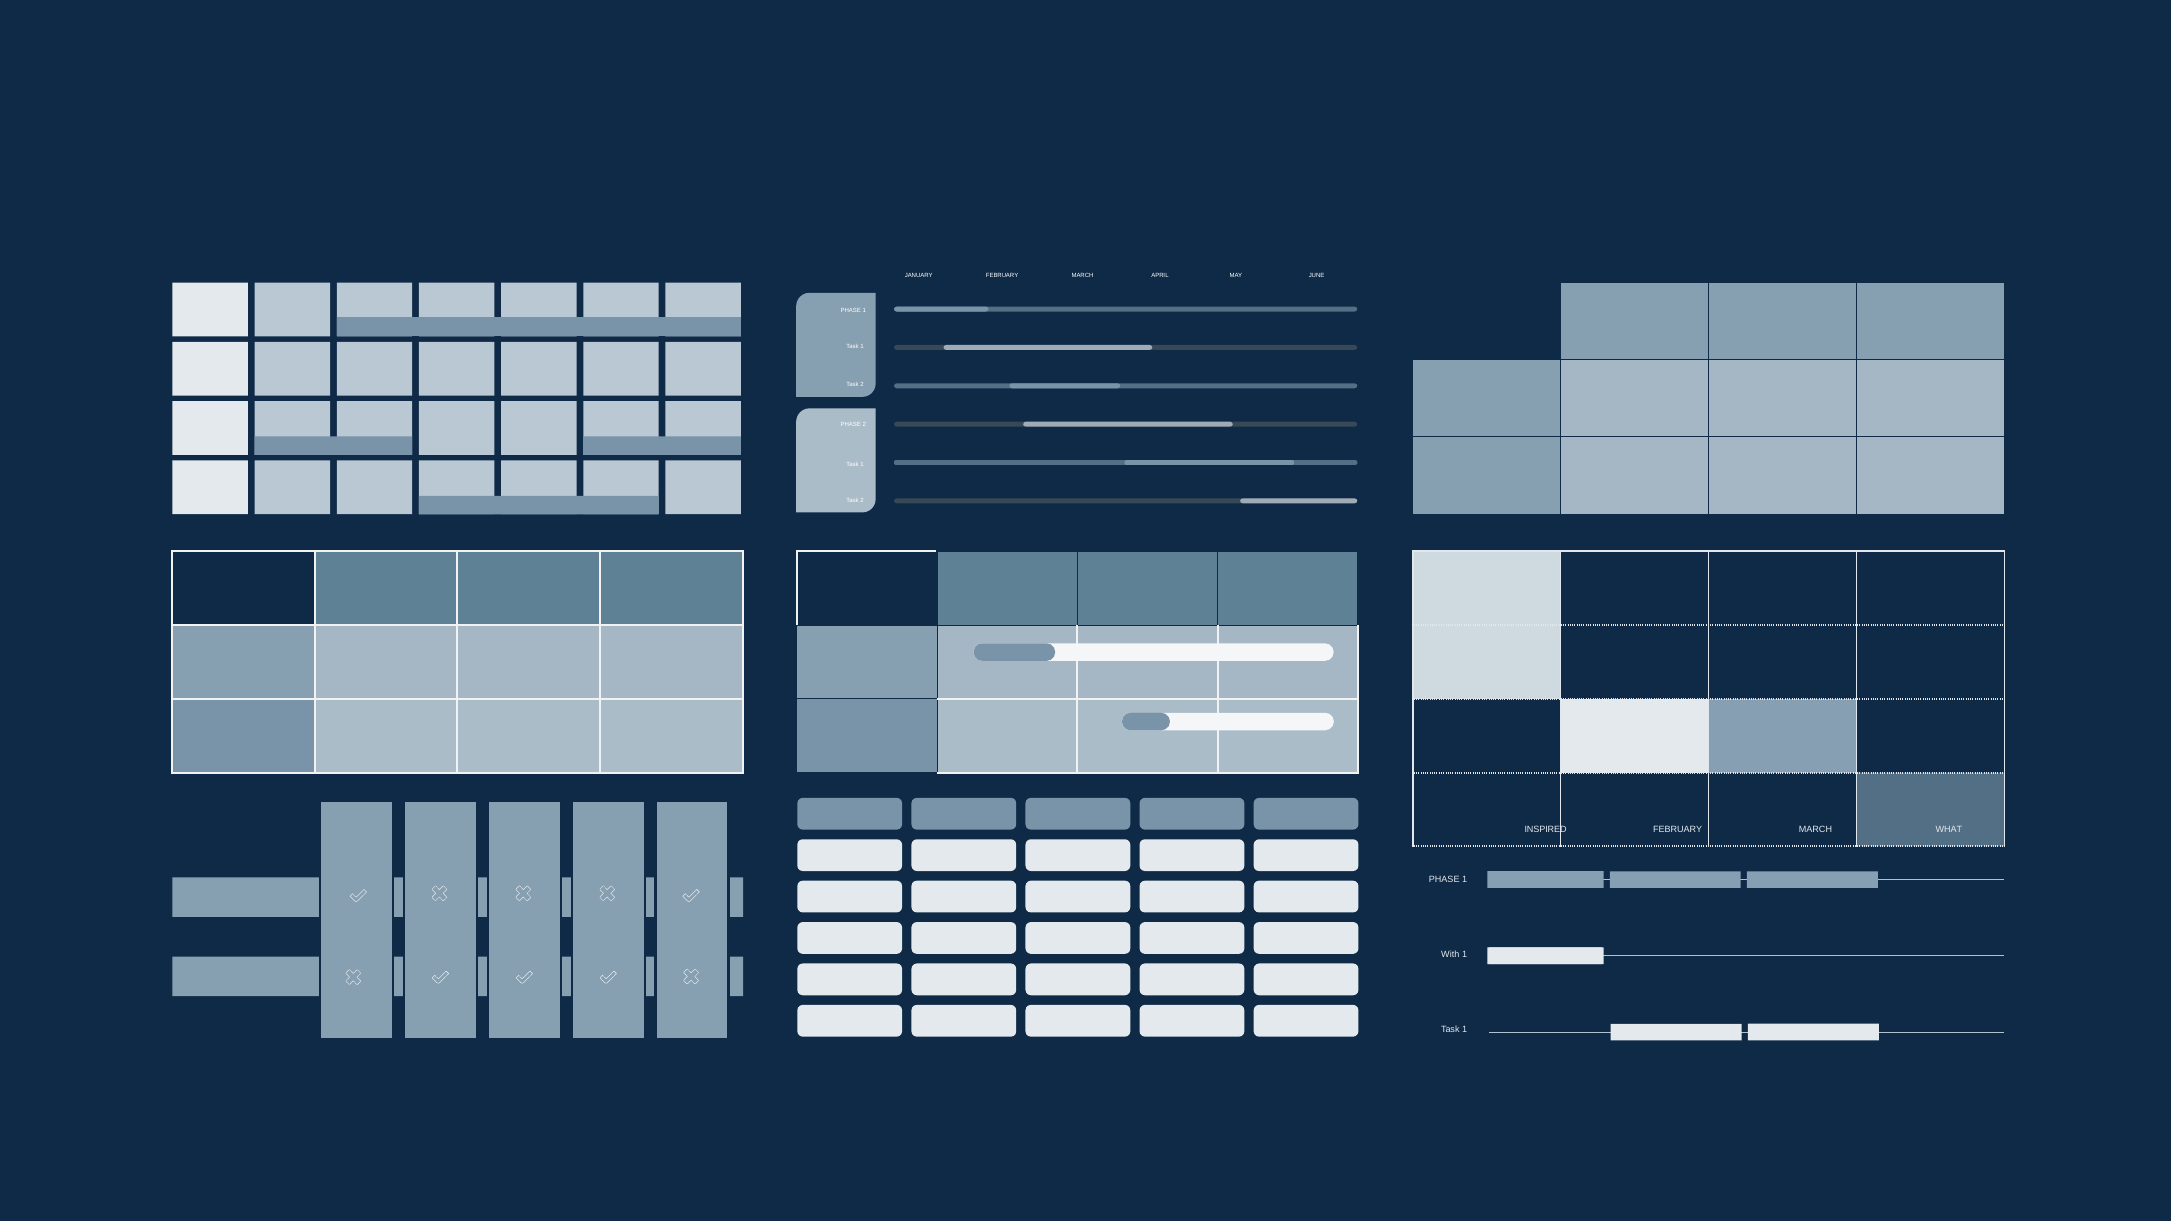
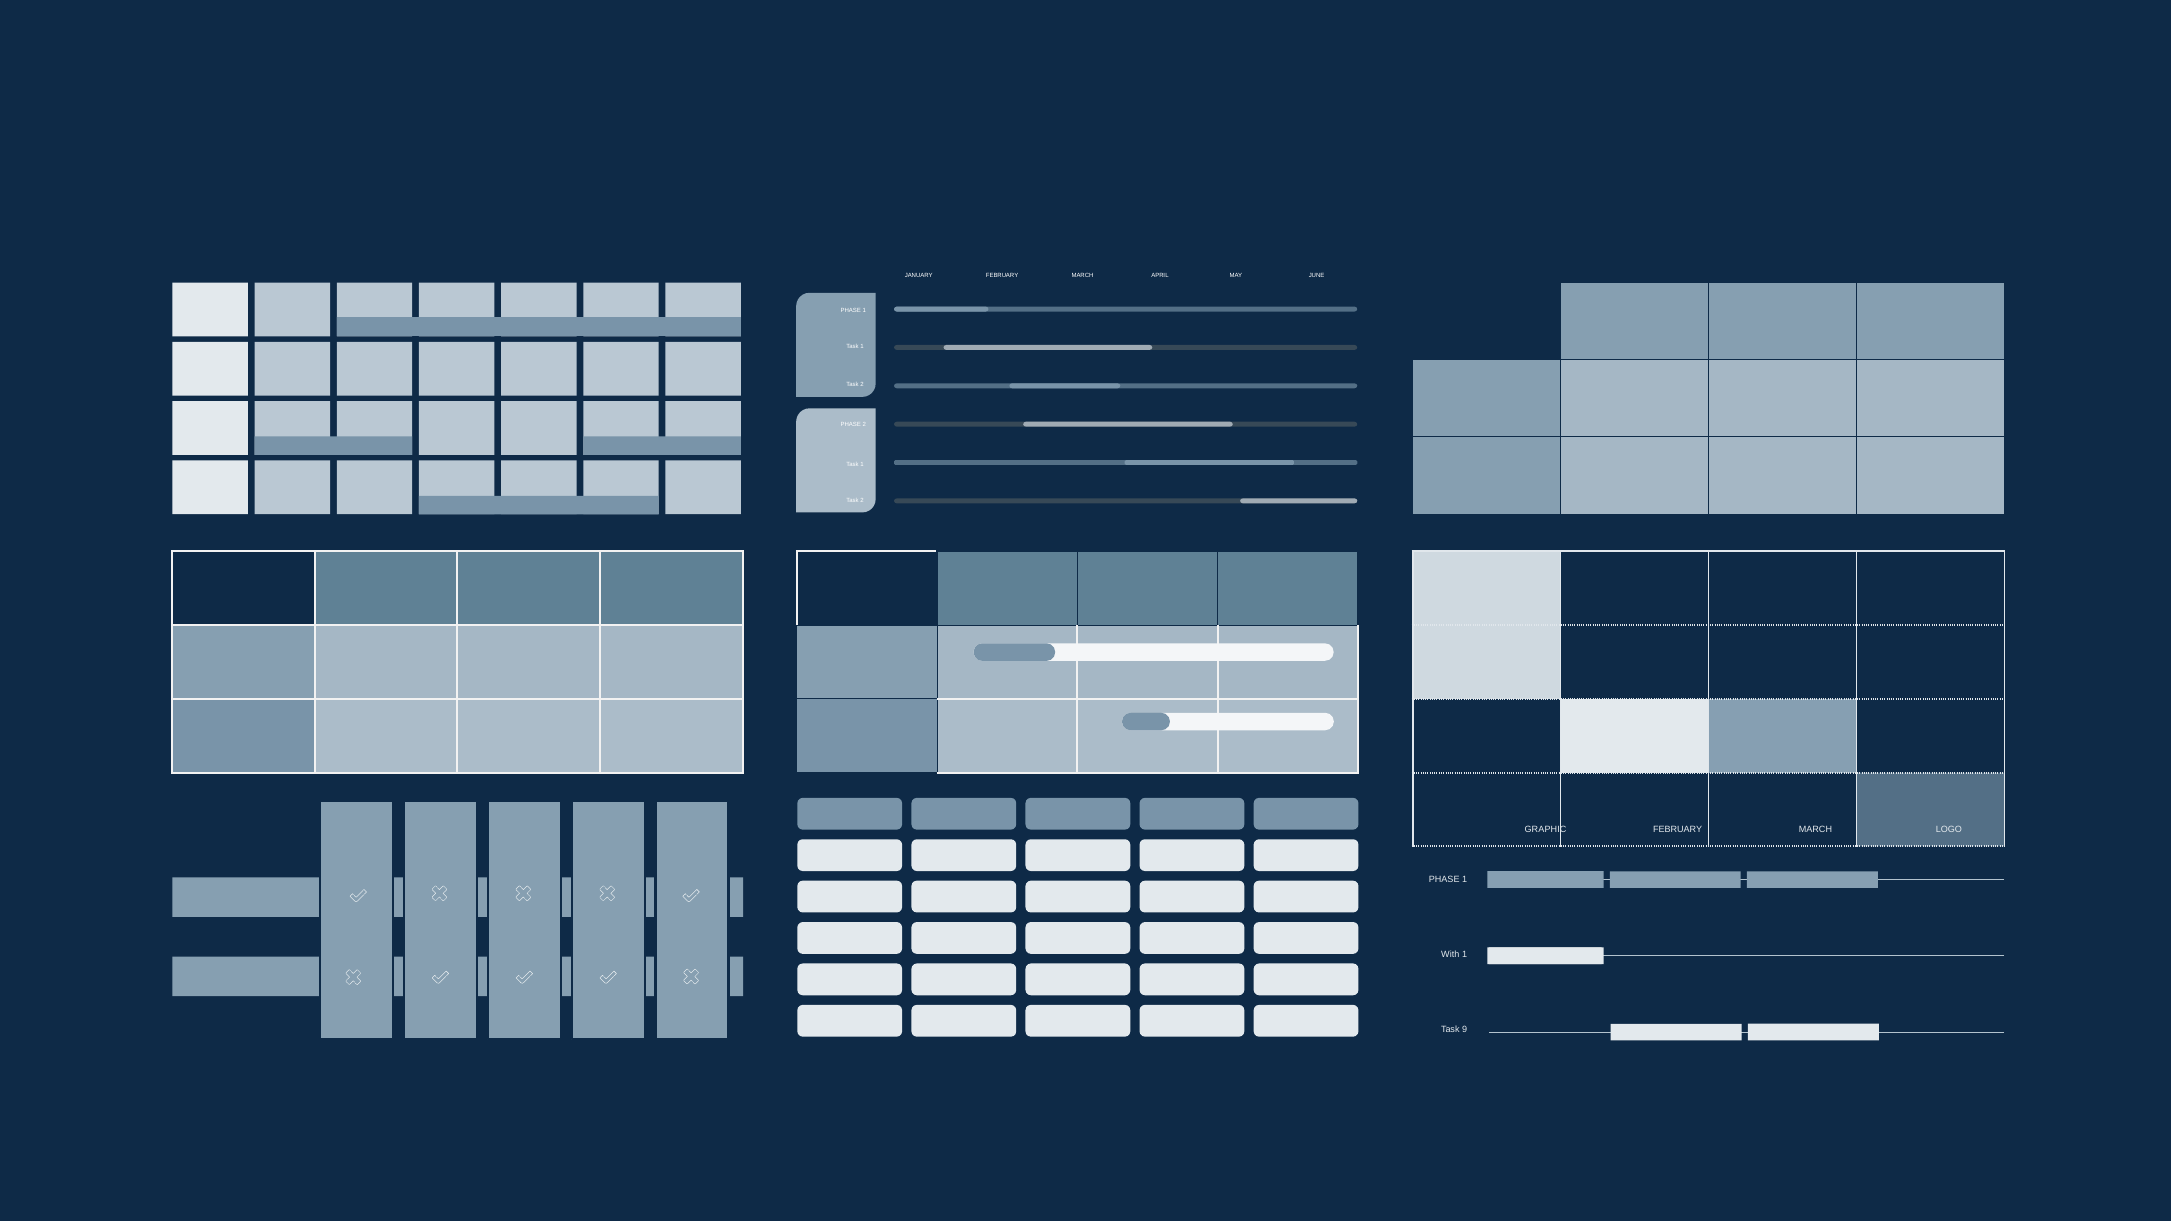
INSPIRED: INSPIRED -> GRAPHIC (1546, 830)
WHAT: WHAT -> LOGO (1949, 830)
1: 1 -> 9 (1465, 1030)
